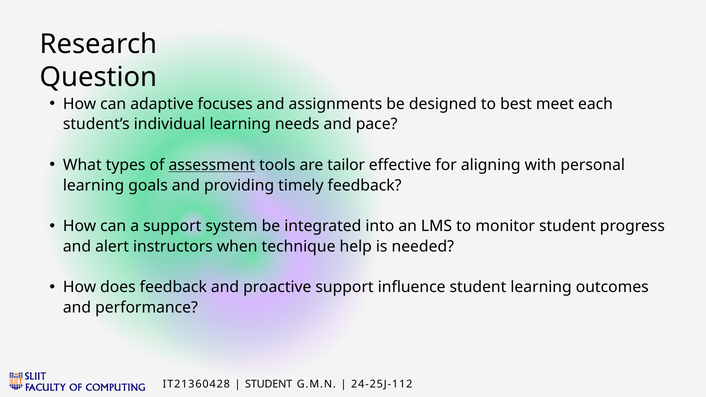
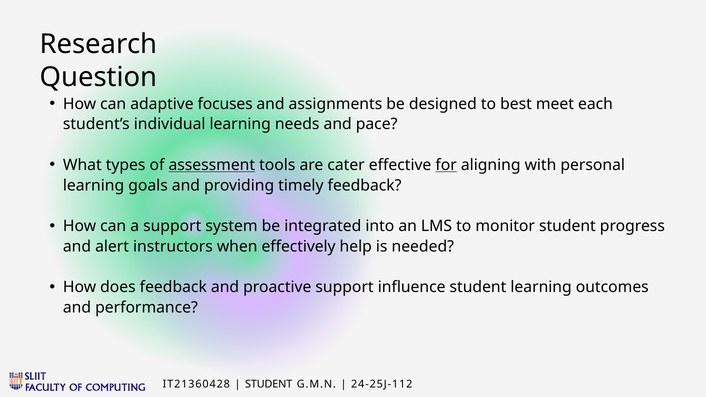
tailor: tailor -> cater (346, 165)
for underline: none -> present (446, 165)
technique: technique -> effectively (299, 247)
